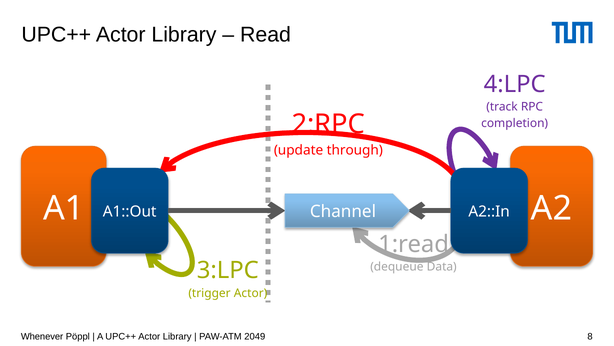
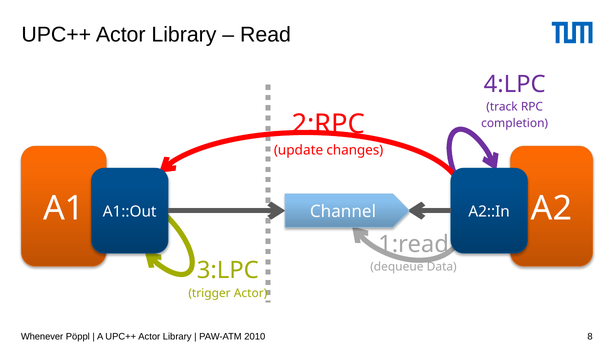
through: through -> changes (355, 150)
2049: 2049 -> 2010 (255, 336)
